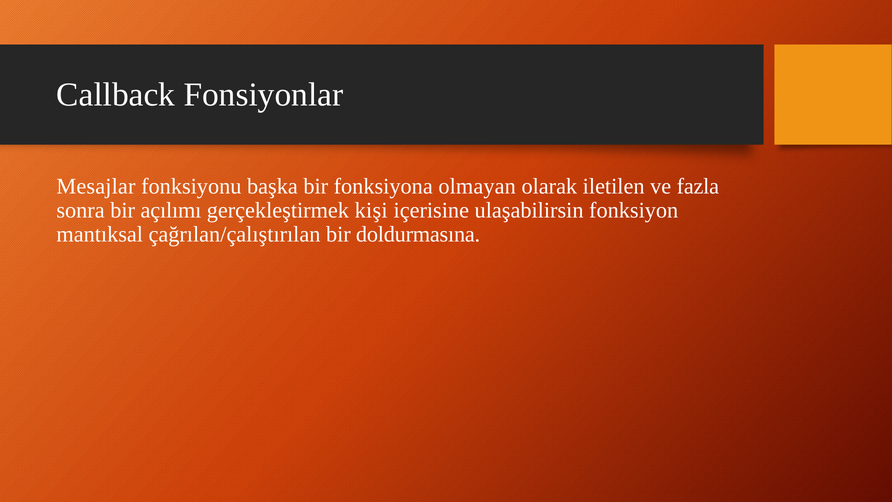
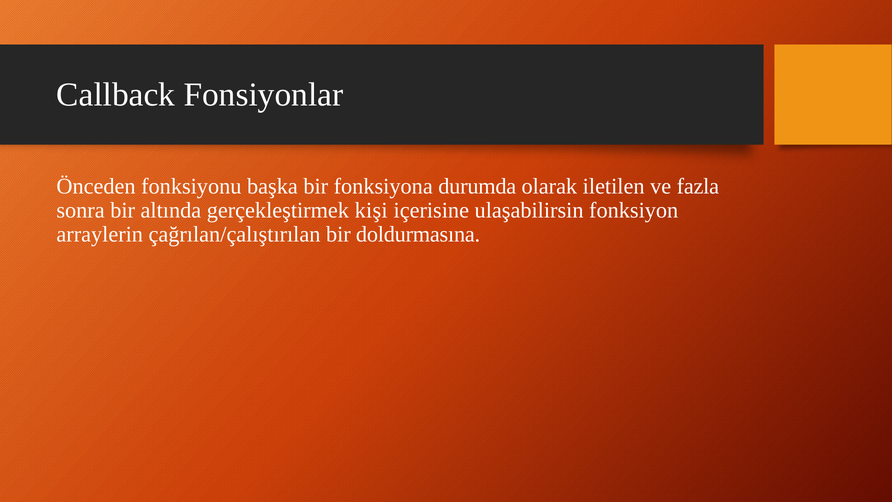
Mesajlar: Mesajlar -> Önceden (96, 186)
olmayan: olmayan -> durumda (477, 186)
açılımı: açılımı -> altında (171, 210)
mantıksal: mantıksal -> arraylerin (100, 234)
